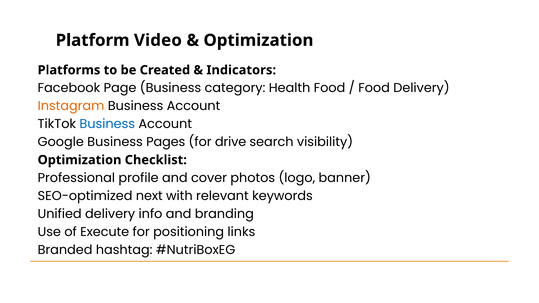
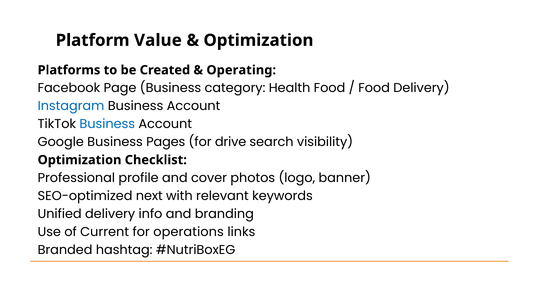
Video: Video -> Value (158, 40)
Indicators: Indicators -> Operating (241, 70)
Instagram colour: orange -> blue (71, 106)
Execute: Execute -> Current (105, 232)
positioning: positioning -> operations (189, 232)
